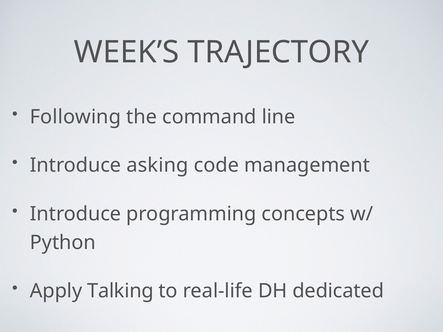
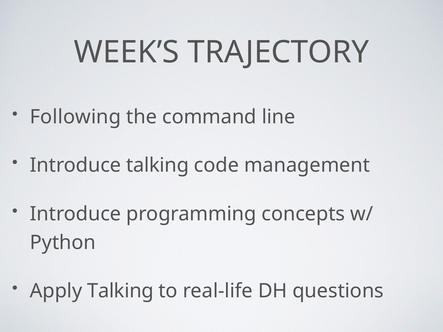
Introduce asking: asking -> talking (158, 165)
dedicated: dedicated -> questions (338, 291)
